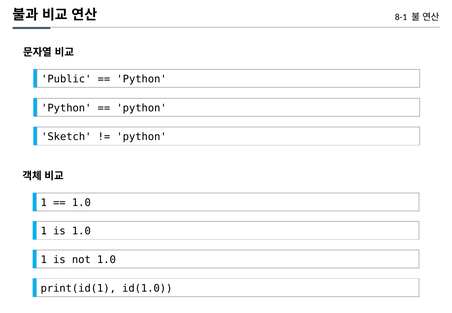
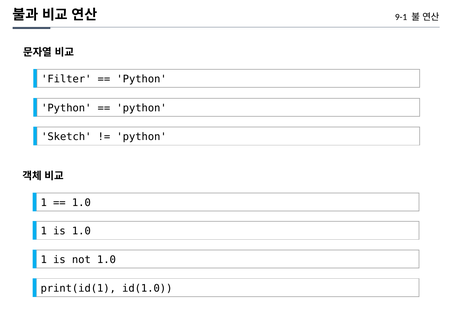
8-1: 8-1 -> 9-1 (401, 17)
Public: Public -> Filter (66, 79)
